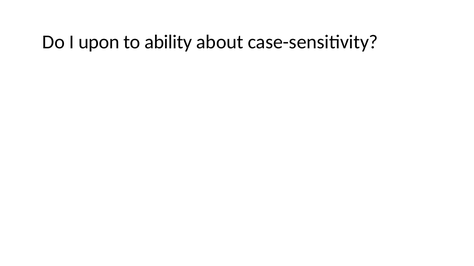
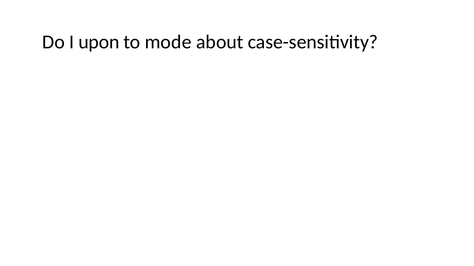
ability: ability -> mode (168, 42)
